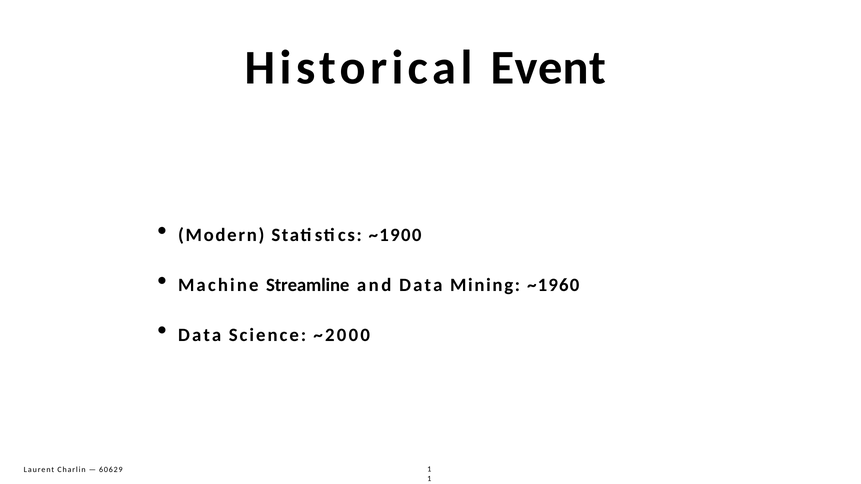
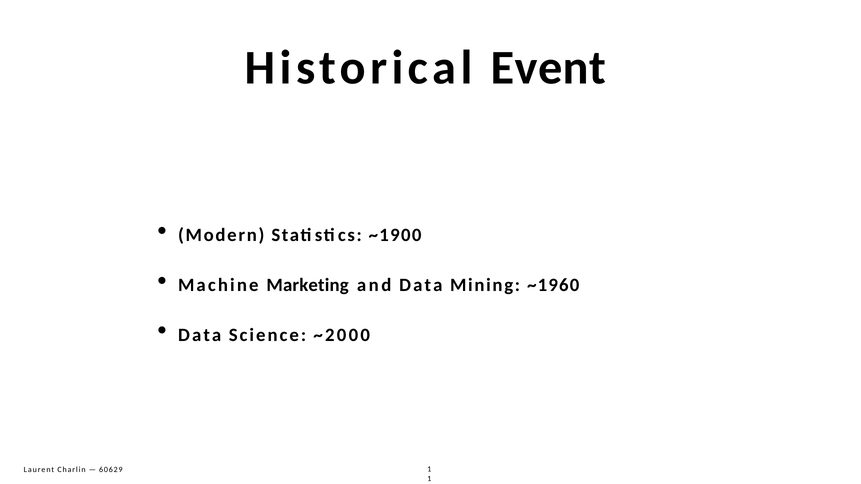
Streamline: Streamline -> Marketing (308, 285)
